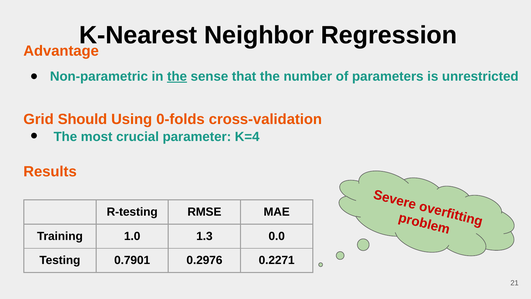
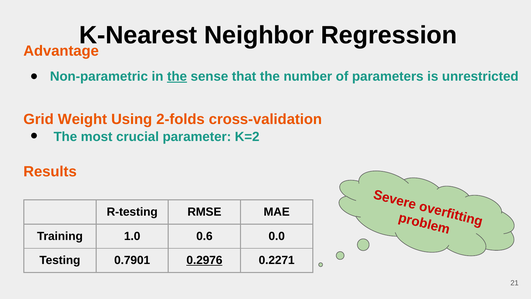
Should: Should -> Weight (82, 119)
0-folds: 0-folds -> 2-folds (180, 119)
K=4: K=4 -> K=2 (247, 137)
1.3: 1.3 -> 0.6 (204, 236)
0.2976 underline: none -> present (204, 260)
